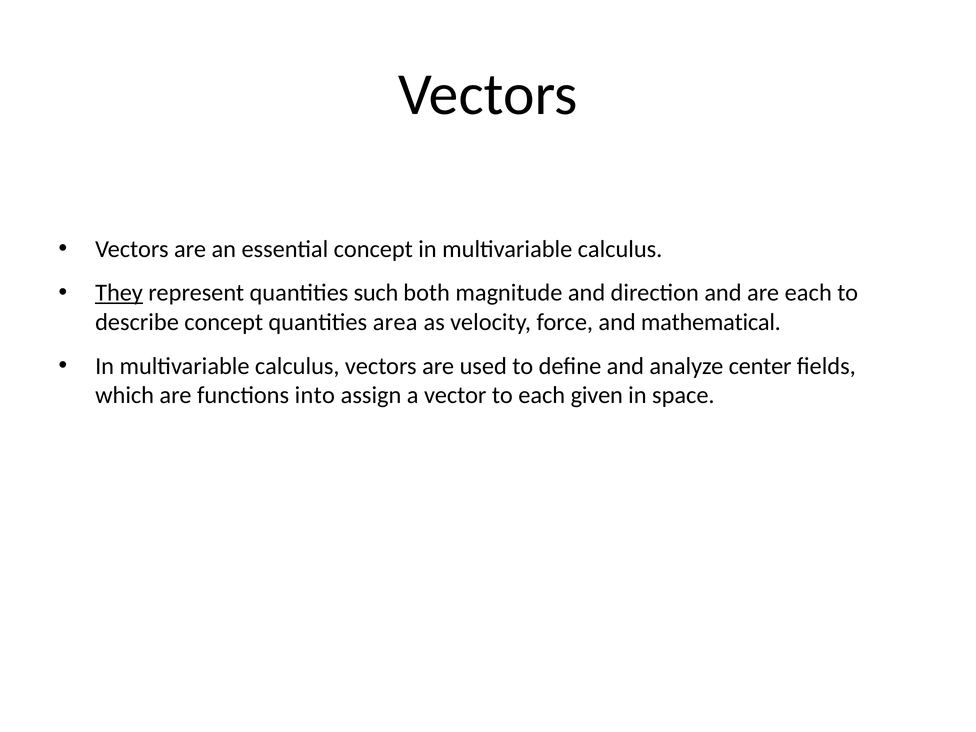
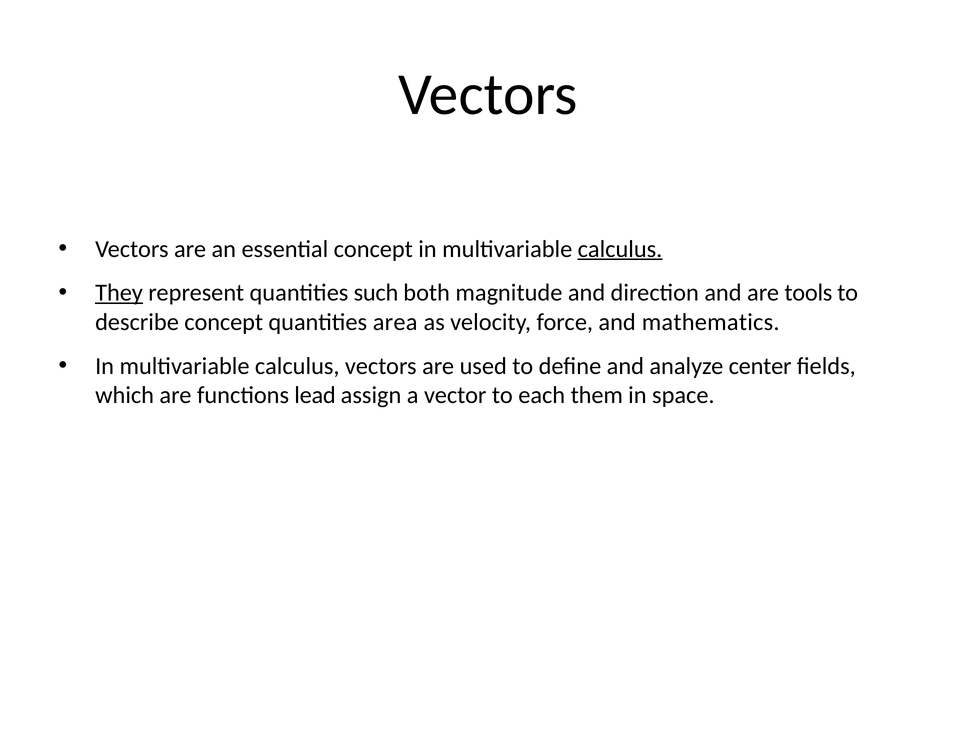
calculus underline: none -> present (620, 249)
are each: each -> tools (808, 293)
mathematical: mathematical -> mathematics (711, 322)
into: into -> lead (315, 395)
given: given -> them (597, 395)
